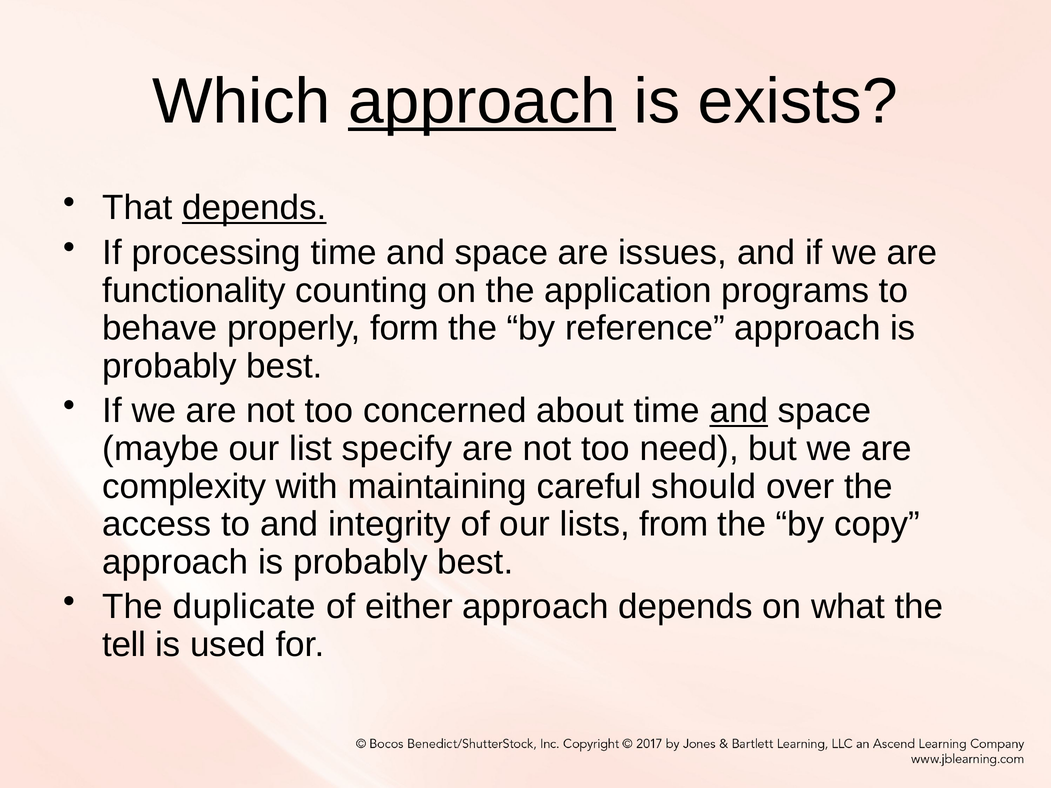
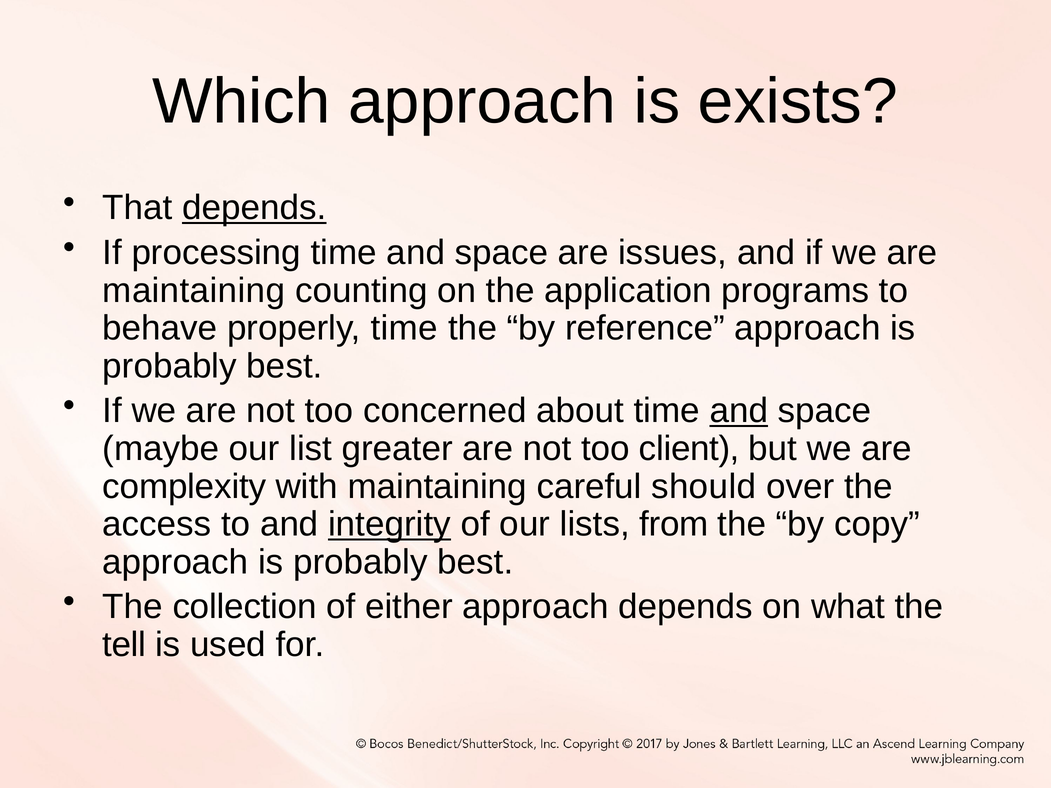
approach underline: present -> none (482, 102)
functionality: functionality -> maintaining (194, 291)
properly form: form -> time (404, 328)
specify: specify -> greater (397, 449)
need: need -> client (689, 449)
integrity underline: none -> present (390, 524)
duplicate: duplicate -> collection (245, 607)
